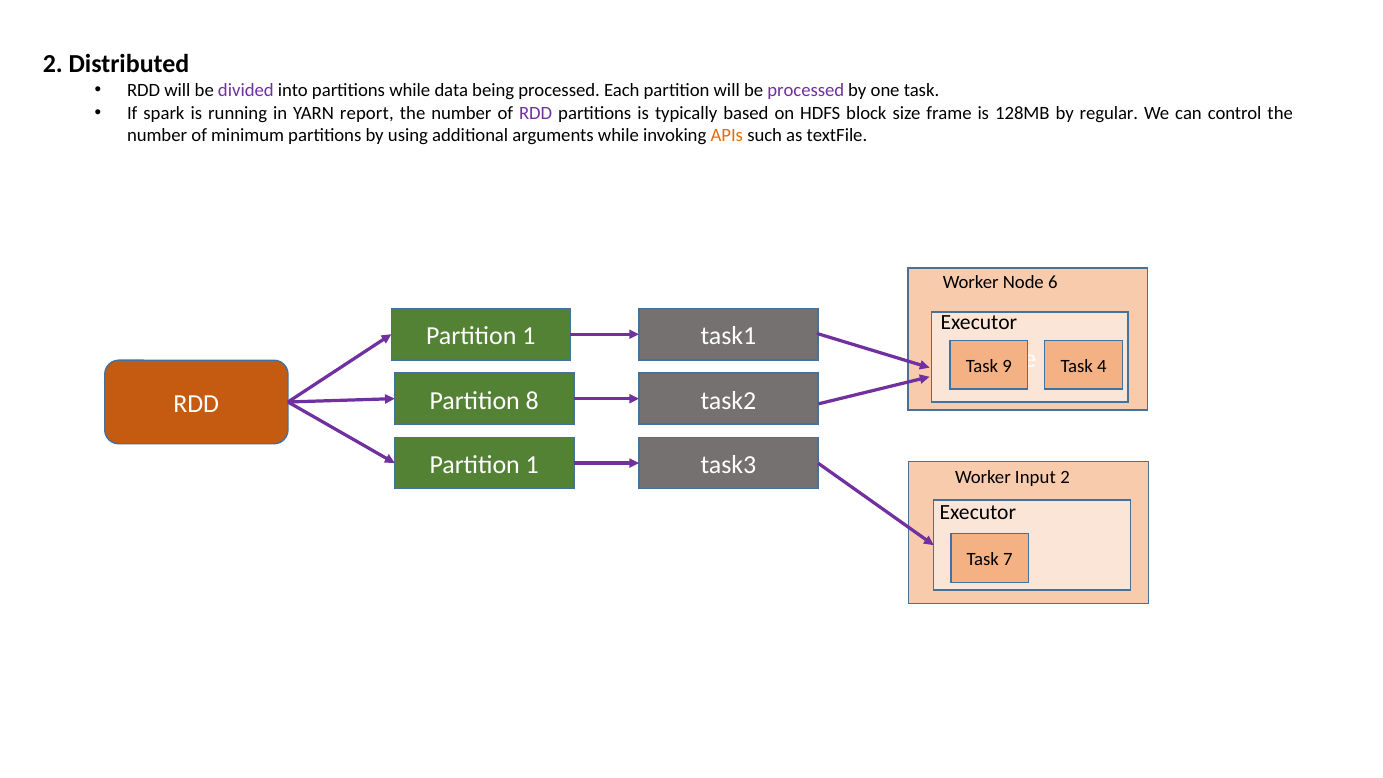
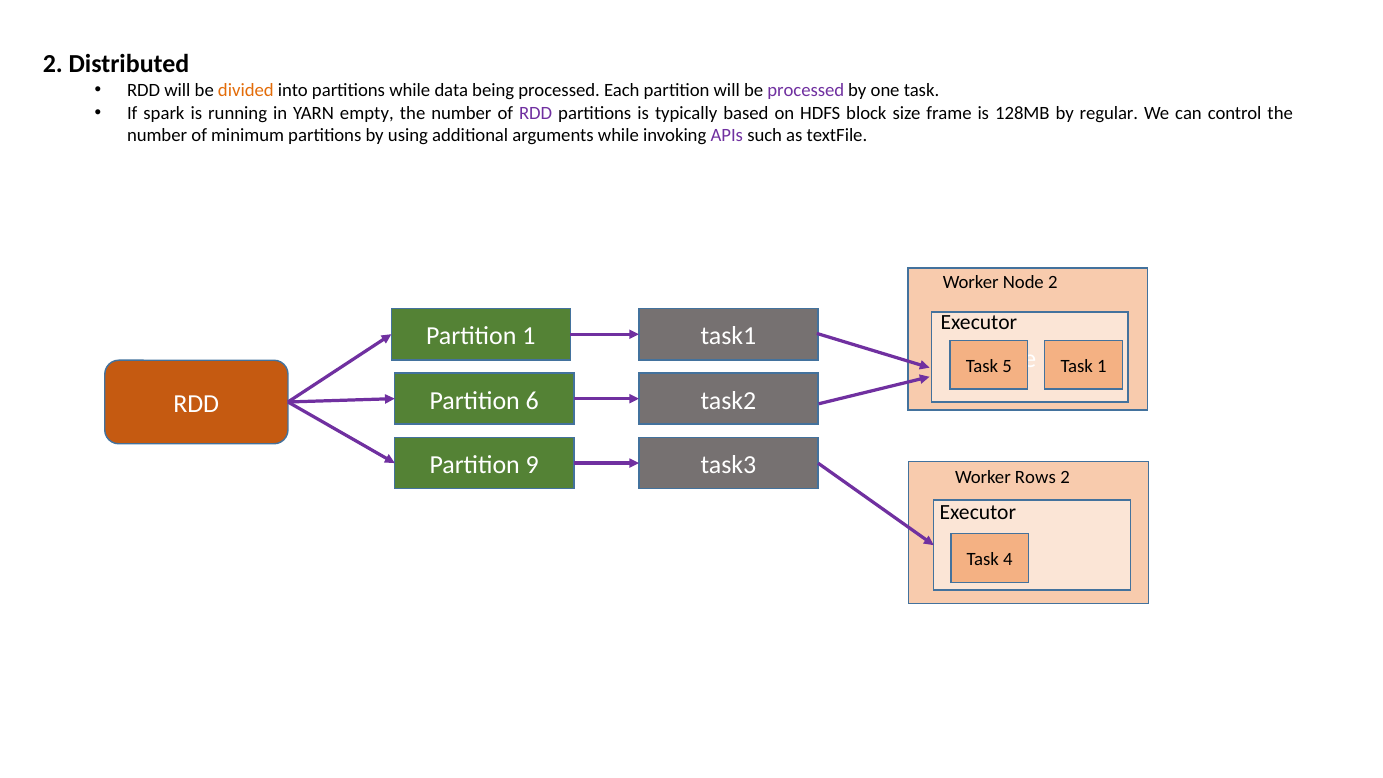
divided colour: purple -> orange (246, 91)
report: report -> empty (367, 113)
APIs colour: orange -> purple (727, 136)
Node 6: 6 -> 2 (1053, 283)
9: 9 -> 5 (1007, 366)
Task 4: 4 -> 1 (1102, 366)
8: 8 -> 6 (532, 400)
1: 1 -> 9 (532, 465)
Input: Input -> Rows (1035, 477)
7: 7 -> 4 (1008, 559)
